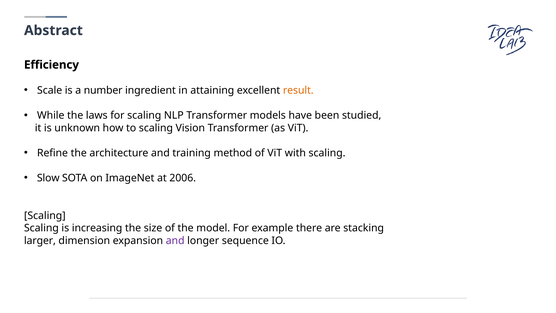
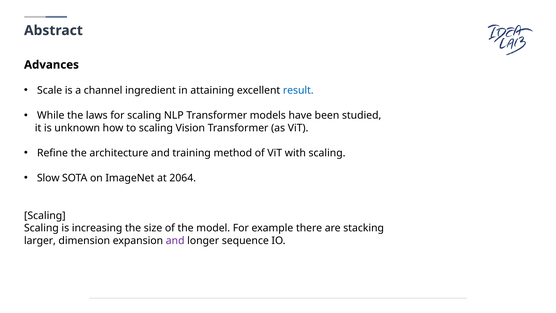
Efficiency: Efficiency -> Advances (51, 65)
number: number -> channel (103, 90)
result colour: orange -> blue (298, 90)
2006: 2006 -> 2064 (183, 178)
